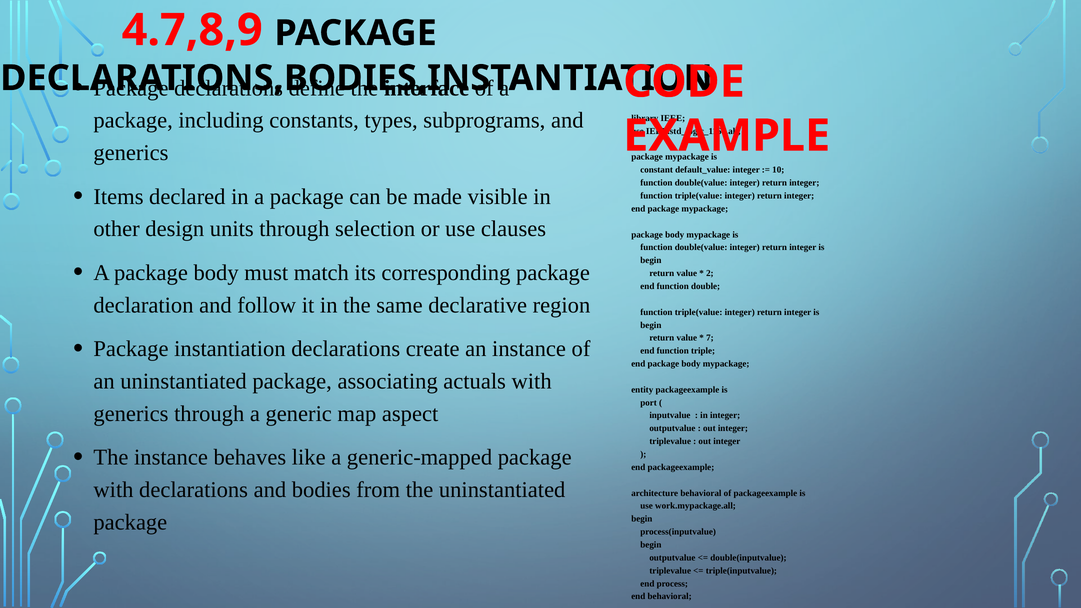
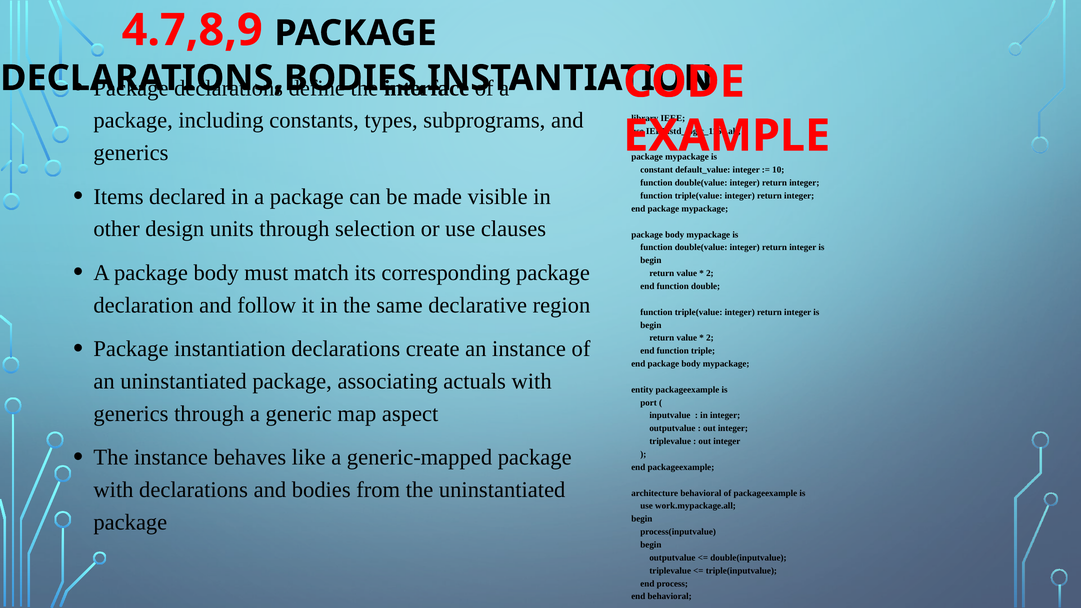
7: 7 -> 2 (710, 338)
